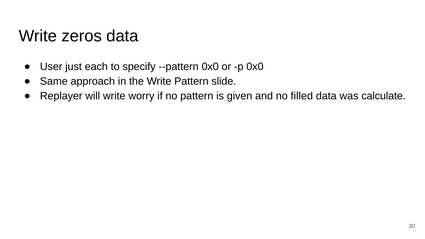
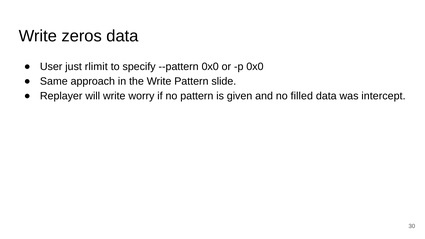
each: each -> rlimit (96, 67)
calculate: calculate -> intercept (383, 96)
